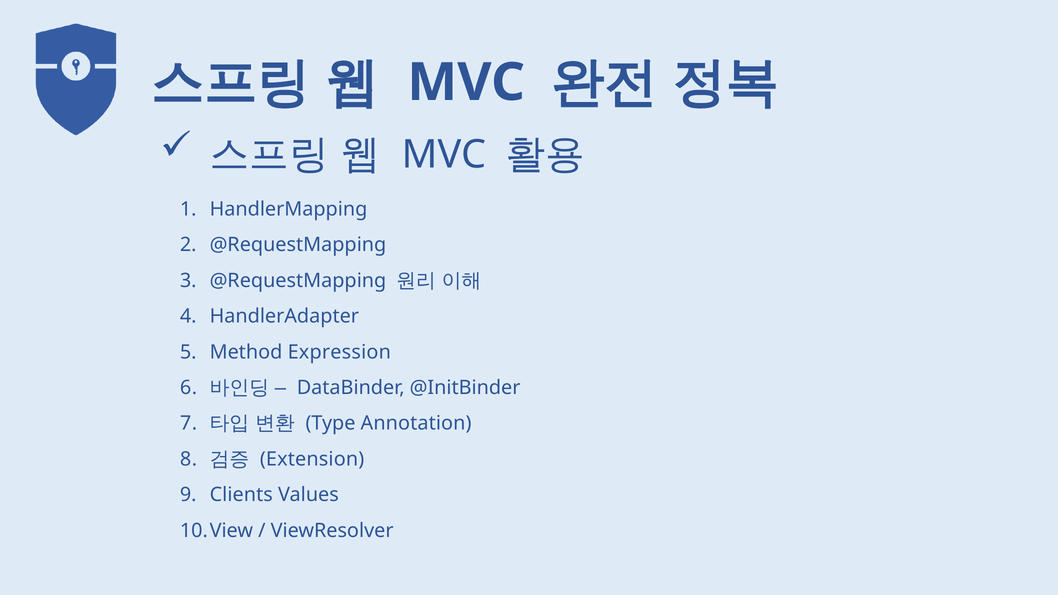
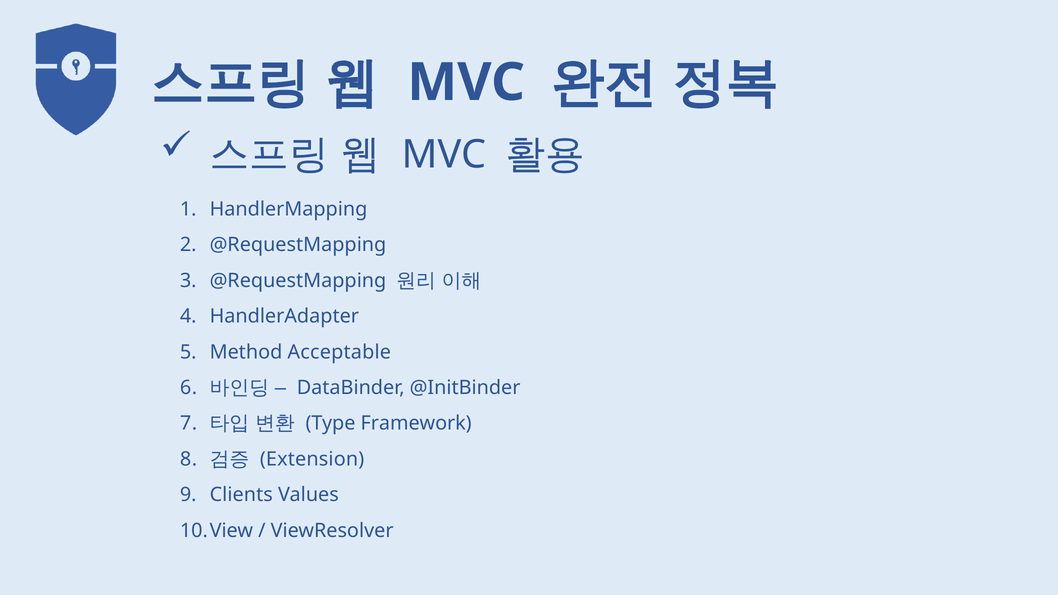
Expression: Expression -> Acceptable (339, 352)
Annotation: Annotation -> Framework (416, 424)
